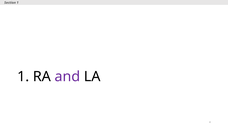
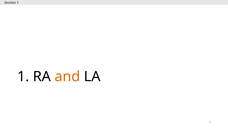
and colour: purple -> orange (67, 77)
